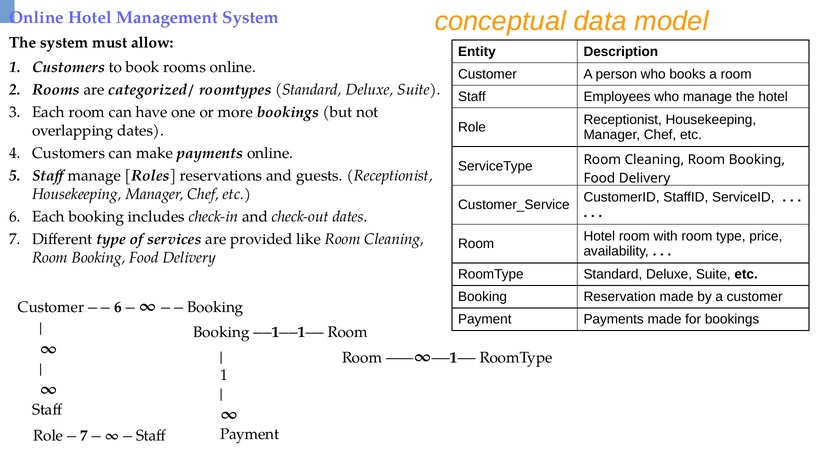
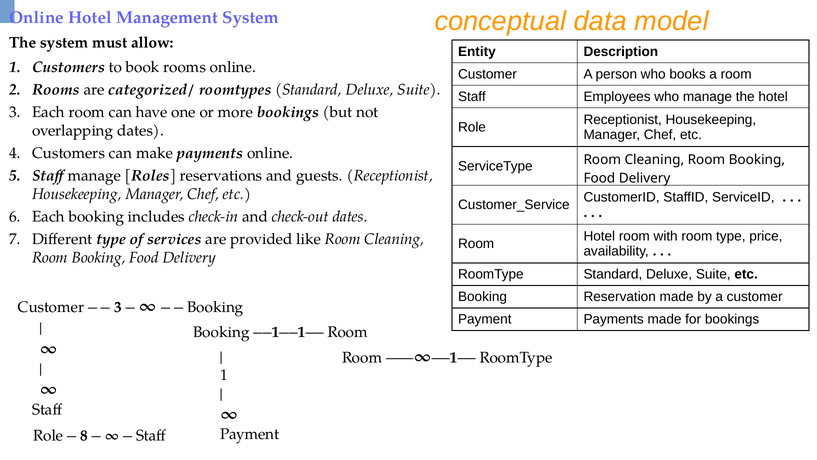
6: 6 -> 3 (118, 307)
7: 7 -> 8 (84, 435)
